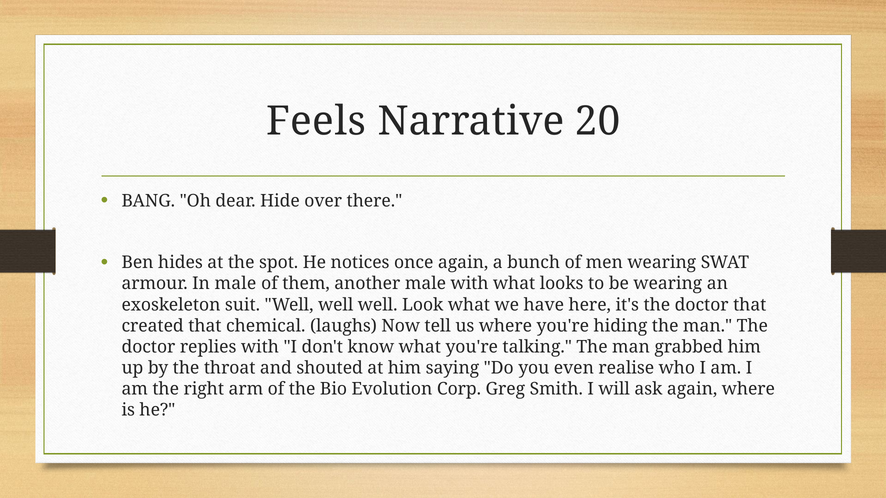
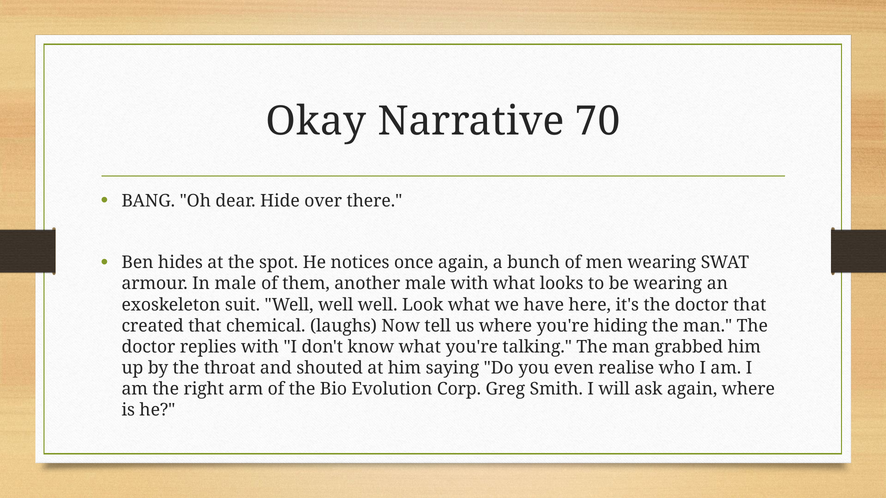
Feels: Feels -> Okay (316, 122)
20: 20 -> 70 (598, 122)
